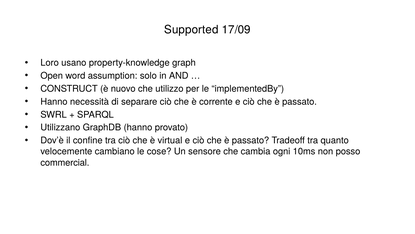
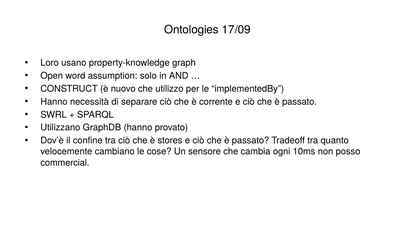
Supported: Supported -> Ontologies (191, 30)
virtual: virtual -> stores (170, 140)
